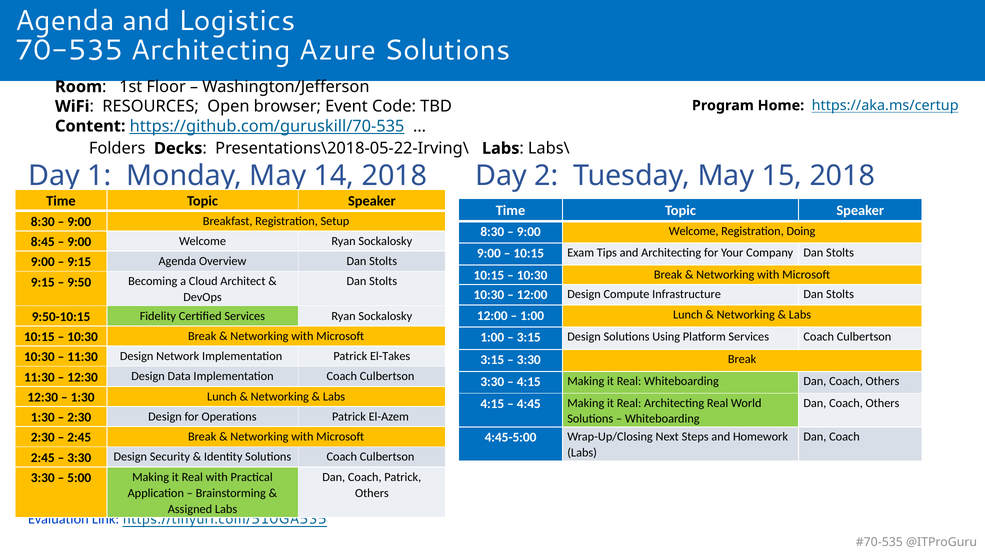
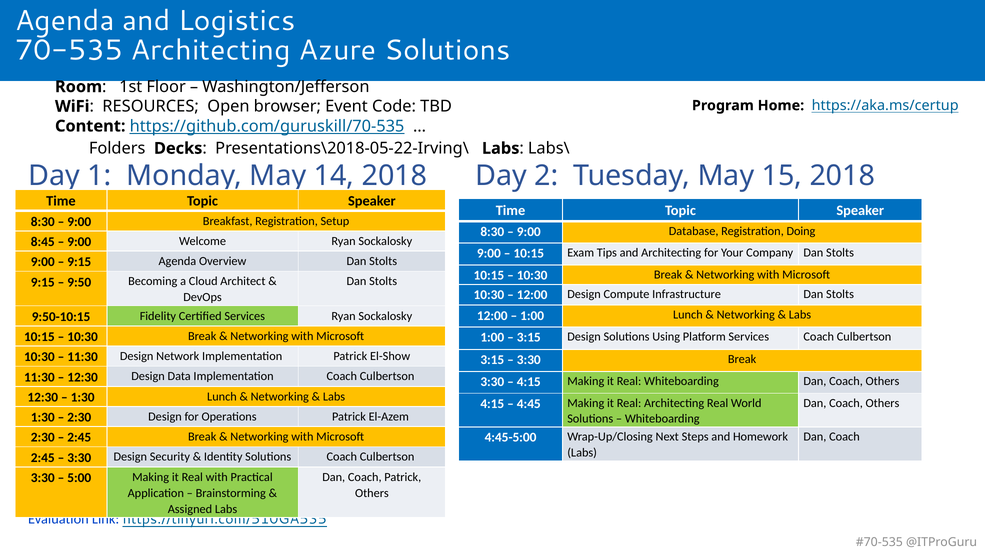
Welcome: Welcome -> Database (694, 231)
El-Takes: El-Takes -> El-Show (390, 356)
